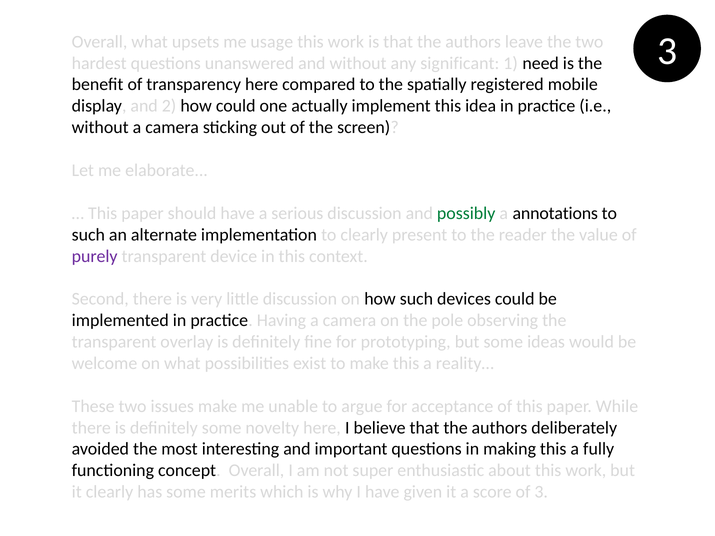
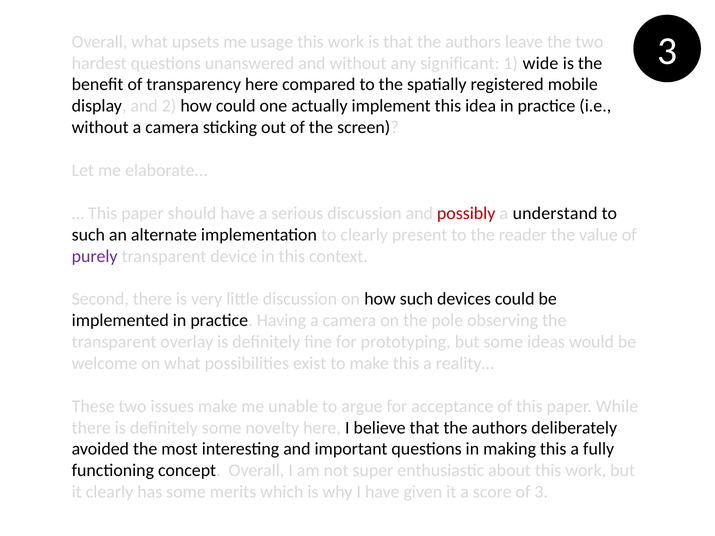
need: need -> wide (541, 63)
possibly colour: green -> red (466, 213)
annotations: annotations -> understand (555, 213)
